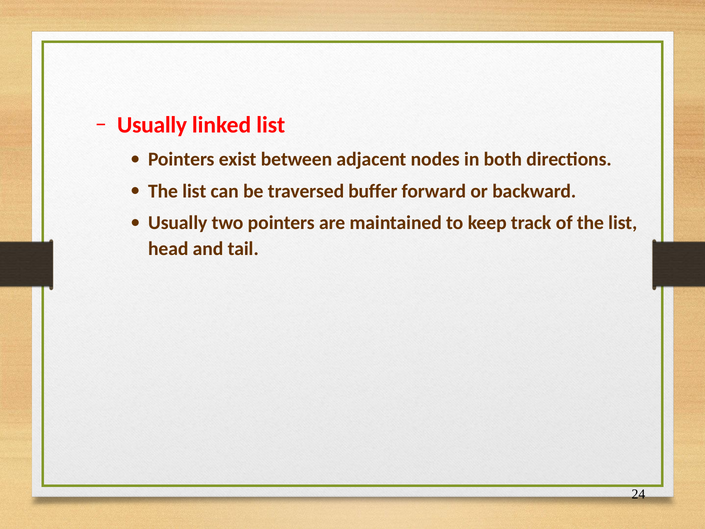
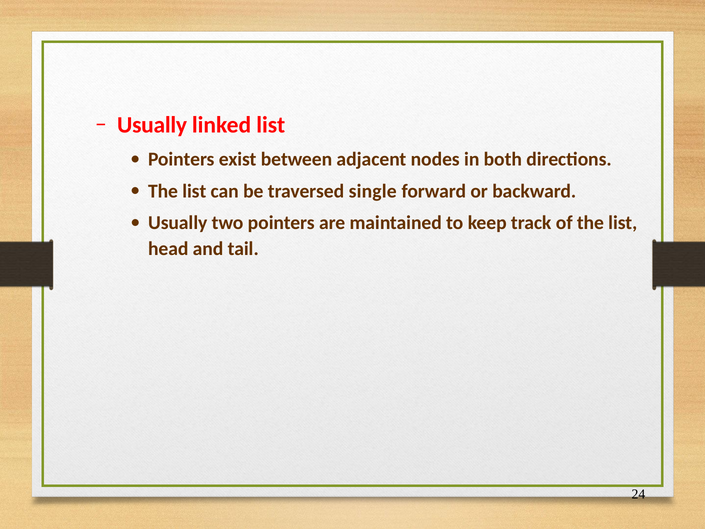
buffer: buffer -> single (373, 191)
